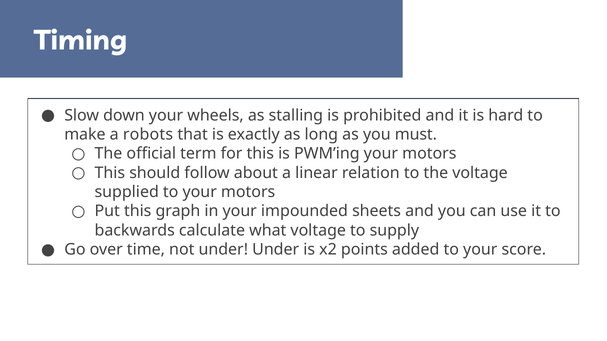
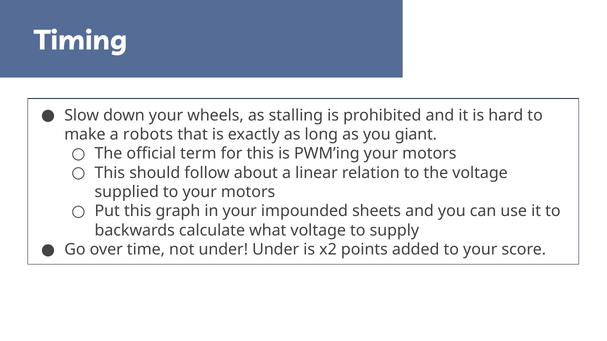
must: must -> giant (416, 135)
